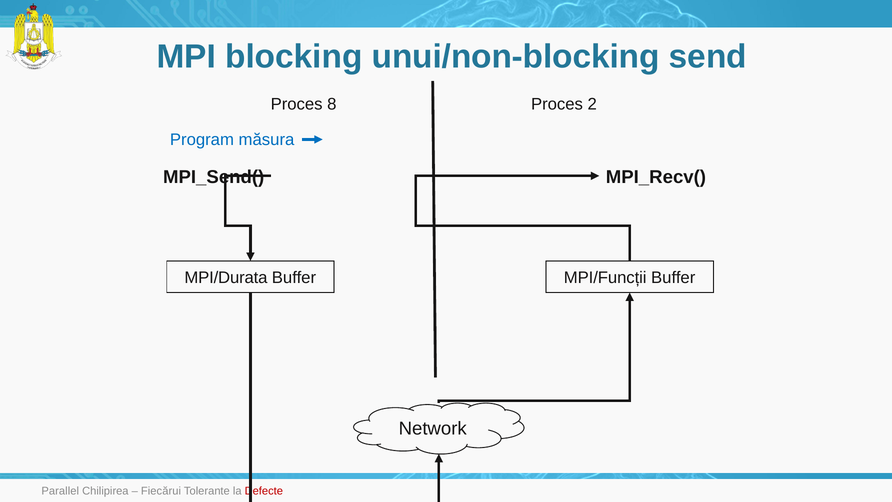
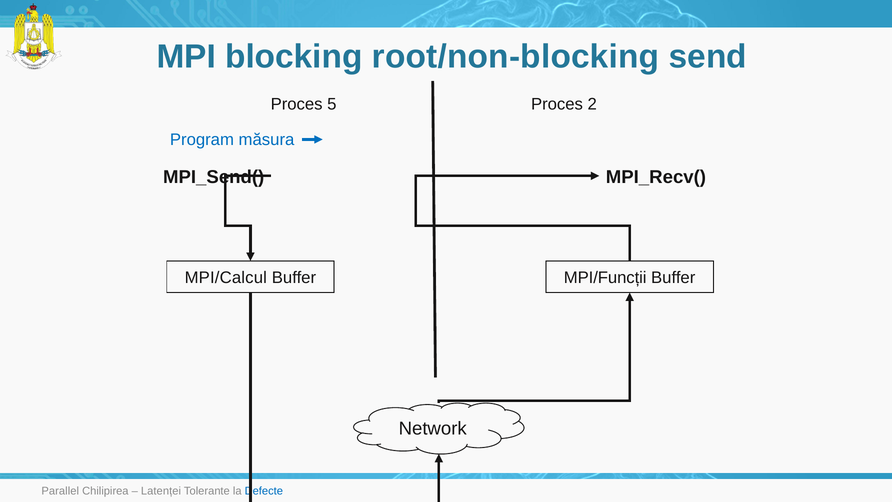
unui/non-blocking: unui/non-blocking -> root/non-blocking (516, 57)
8: 8 -> 5 (332, 104)
MPI/Durata: MPI/Durata -> MPI/Calcul (226, 278)
Fiecărui: Fiecărui -> Latenței (161, 491)
Defecte colour: red -> blue (264, 491)
